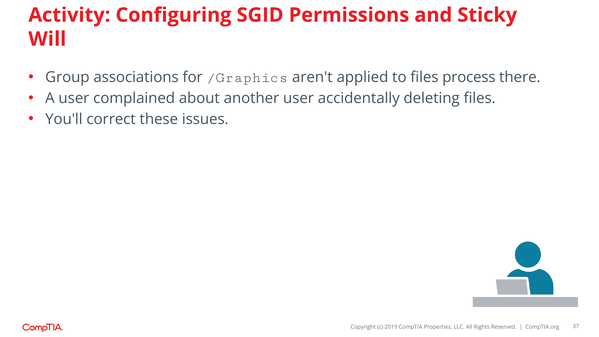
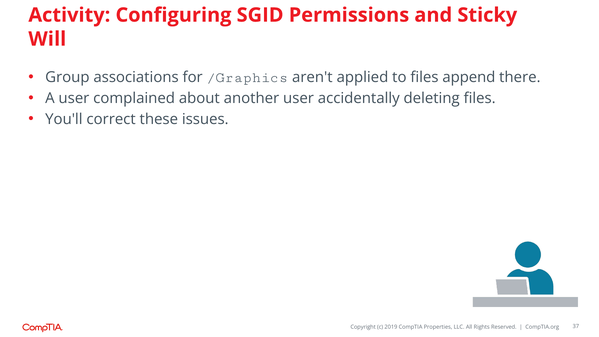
process: process -> append (469, 77)
